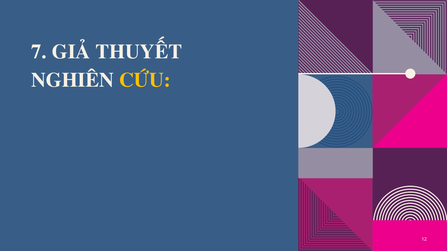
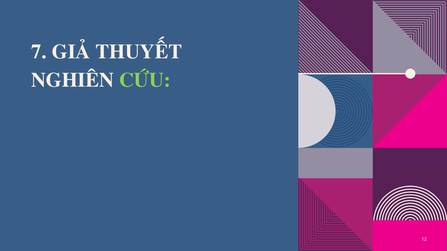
CỨU colour: yellow -> light green (145, 80)
